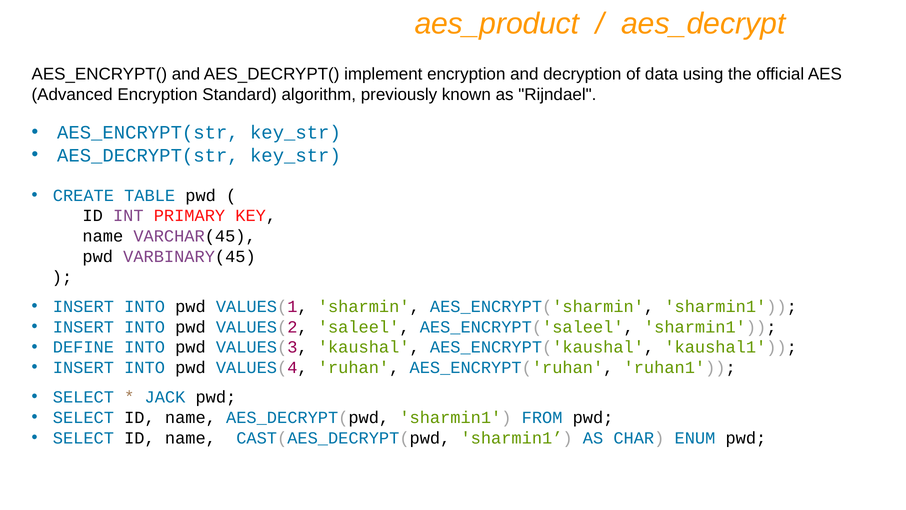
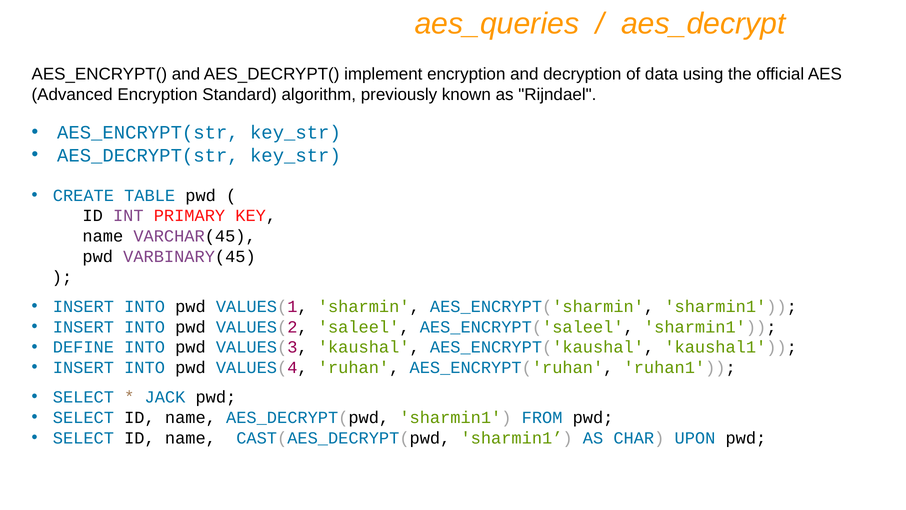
aes_product: aes_product -> aes_queries (497, 24)
ENUM: ENUM -> UPON (695, 438)
